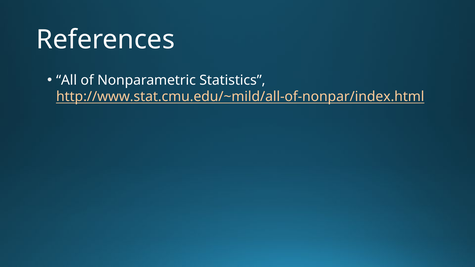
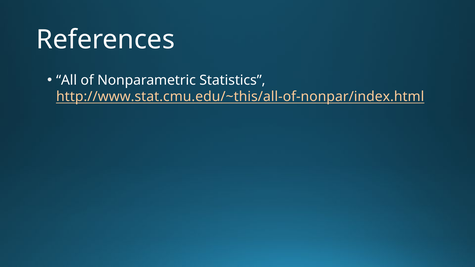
http://www.stat.cmu.edu/~mild/all-of-nonpar/index.html: http://www.stat.cmu.edu/~mild/all-of-nonpar/index.html -> http://www.stat.cmu.edu/~this/all-of-nonpar/index.html (240, 97)
